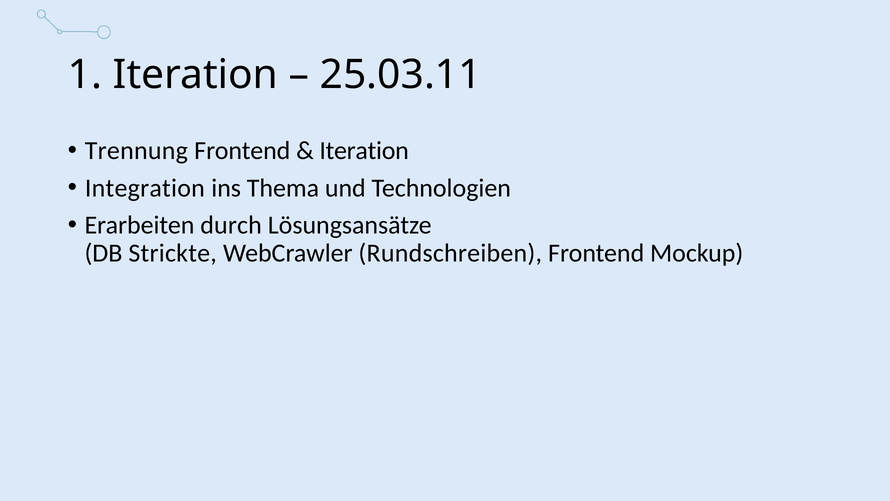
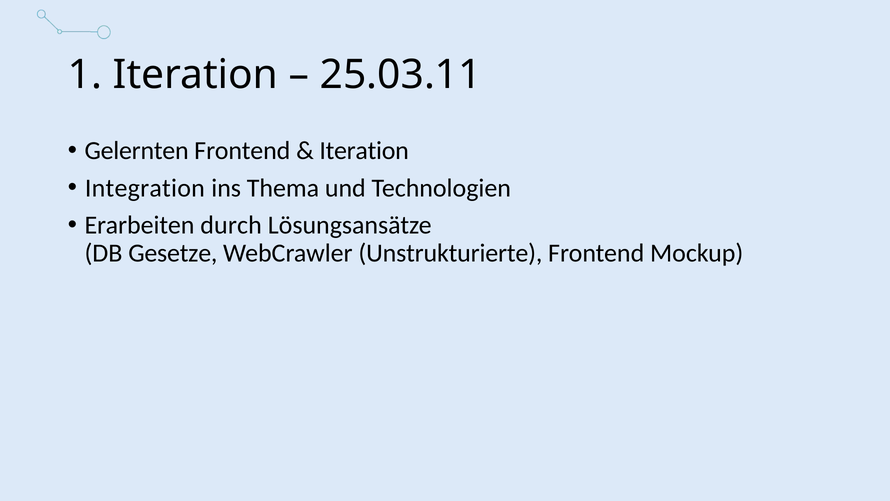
Trennung: Trennung -> Gelernten (137, 150)
Strickte: Strickte -> Gesetze (173, 253)
Rundschreiben: Rundschreiben -> Unstrukturierte (450, 253)
